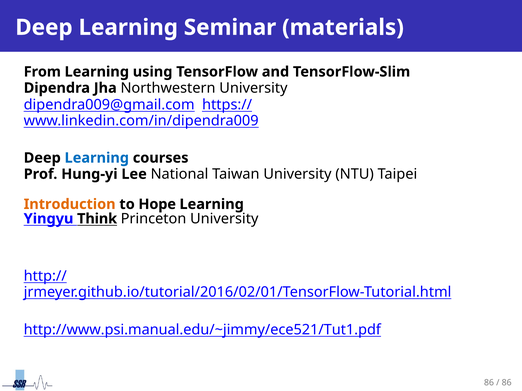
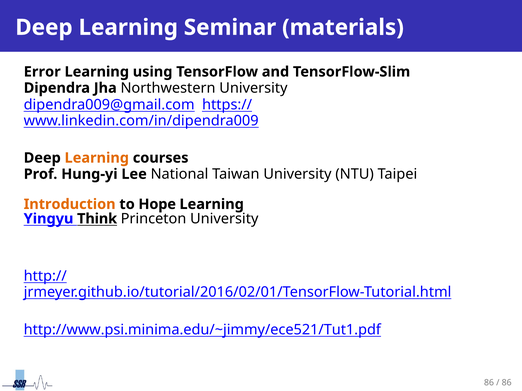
From: From -> Error (42, 72)
Learning colour: blue -> orange (97, 158)
http://www.psi.manual.edu/~jimmy/ece521/Tut1.pdf: http://www.psi.manual.edu/~jimmy/ece521/Tut1.pdf -> http://www.psi.minima.edu/~jimmy/ece521/Tut1.pdf (202, 330)
